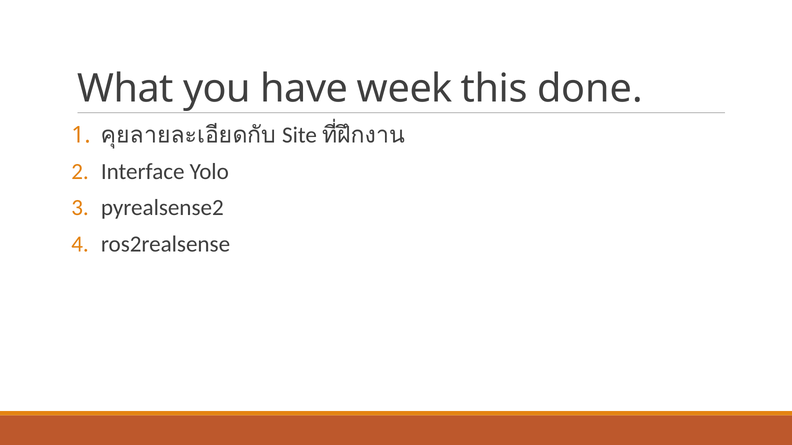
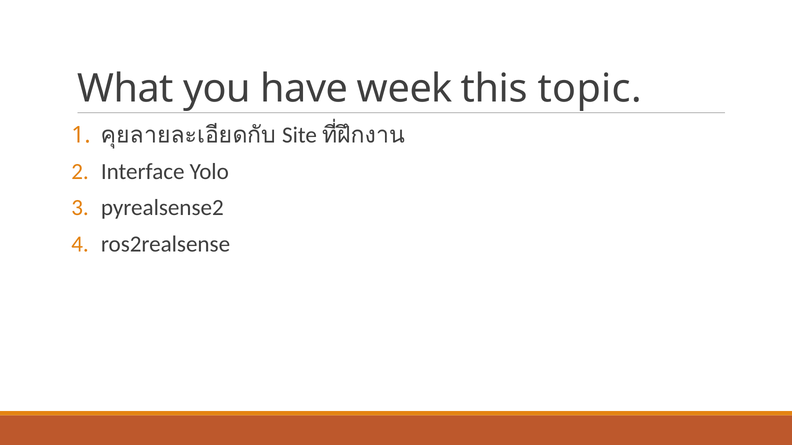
done: done -> topic (590, 89)
